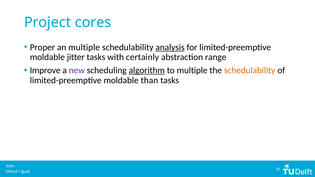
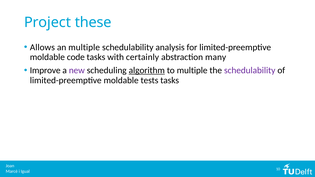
cores: cores -> these (93, 22)
Proper: Proper -> Allows (42, 47)
analysis underline: present -> none (170, 47)
jitter: jitter -> code (76, 57)
range: range -> many (216, 57)
schedulability colour: orange -> purple (250, 70)
than: than -> tests (150, 80)
